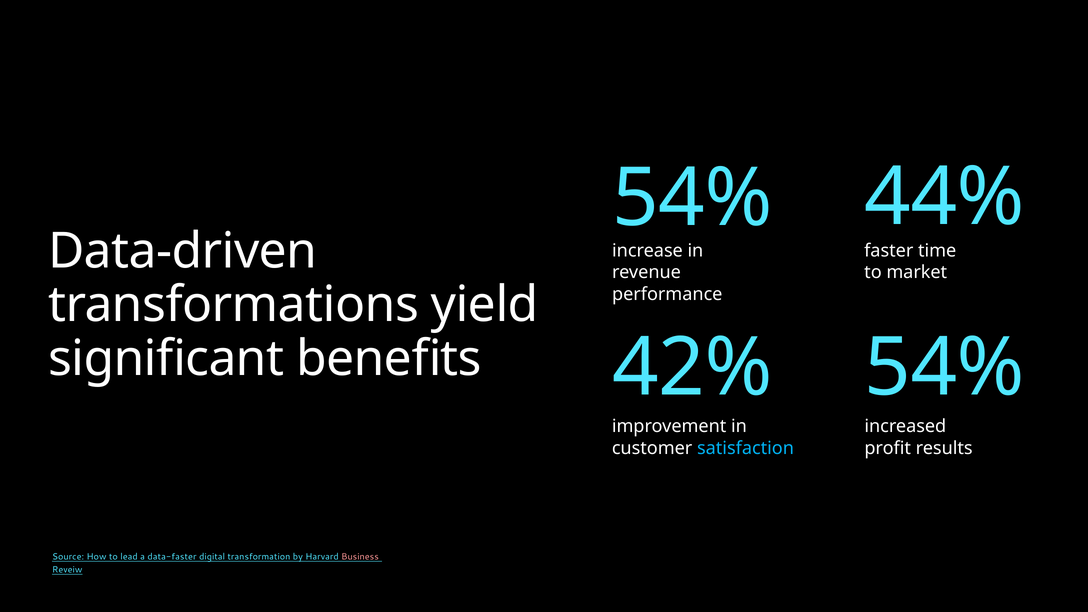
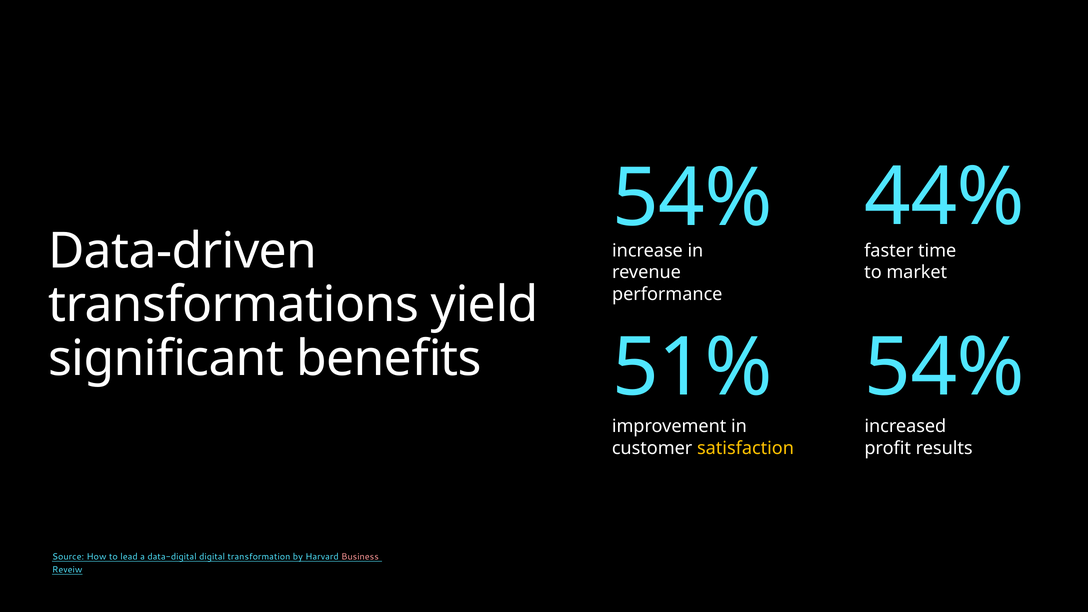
42%: 42% -> 51% (692, 368)
satisfaction colour: light blue -> yellow (746, 448)
data-faster: data-faster -> data-digital (172, 557)
